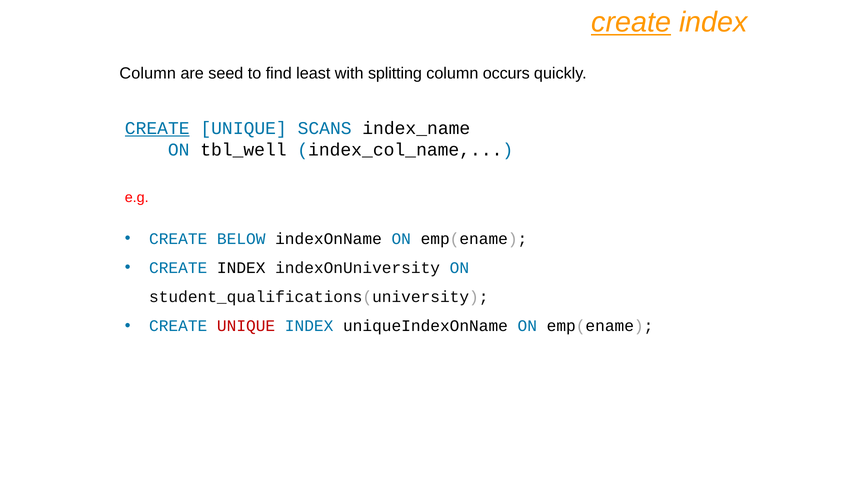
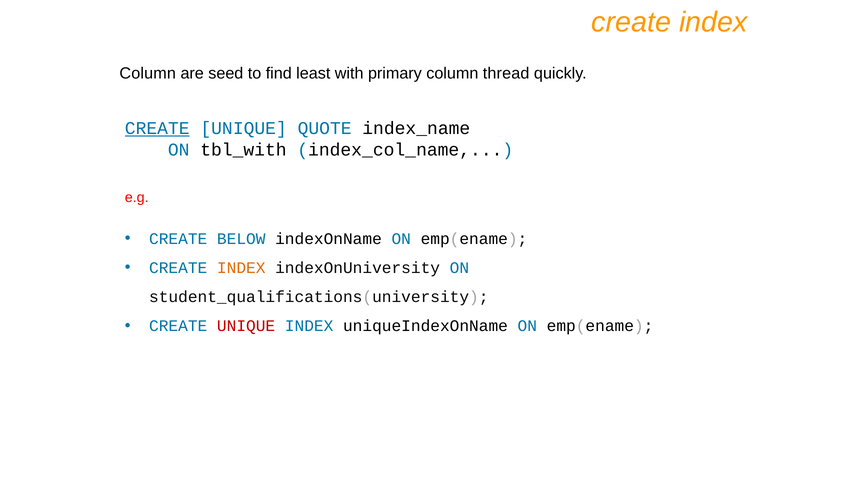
create underline: present -> none (631, 22)
splitting: splitting -> primary (395, 73)
occurs: occurs -> thread (506, 73)
SCANS: SCANS -> QUOTE (325, 128)
tbl_well: tbl_well -> tbl_with (243, 150)
INDEX colour: black -> orange (241, 268)
